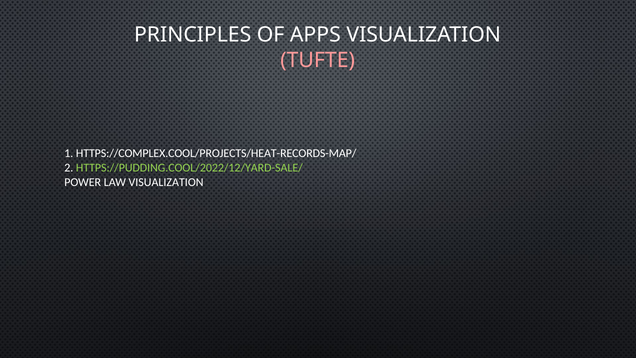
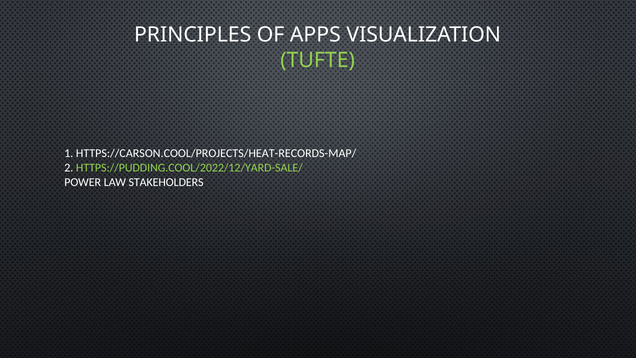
TUFTE colour: pink -> light green (318, 60)
HTTPS://COMPLEX.COOL/PROJECTS/HEAT-RECORDS-MAP/: HTTPS://COMPLEX.COOL/PROJECTS/HEAT-RECORDS-MAP/ -> HTTPS://CARSON.COOL/PROJECTS/HEAT-RECORDS-MAP/ (216, 153)
LAW VISUALIZATION: VISUALIZATION -> STAKEHOLDERS (166, 182)
